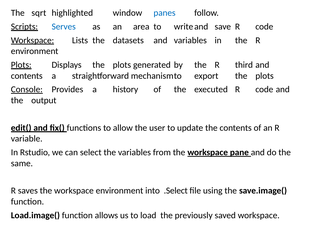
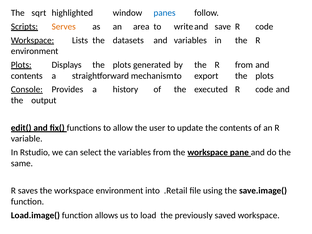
Serves colour: blue -> orange (64, 27)
R third: third -> from (244, 65)
.Select: .Select -> .Retail (176, 191)
